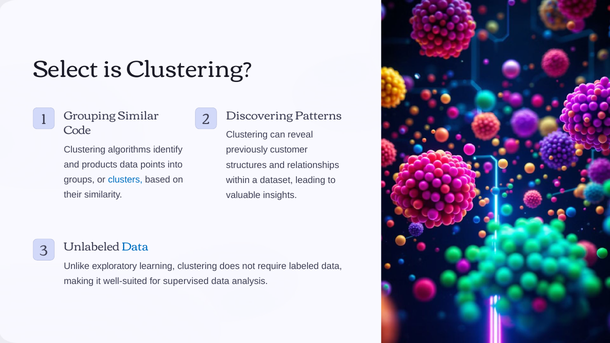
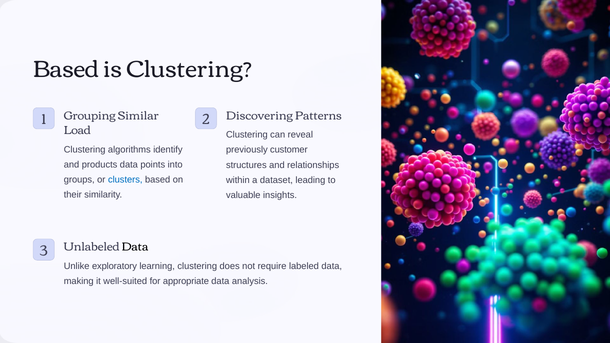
Select: Select -> Based (66, 69)
Code: Code -> Load (77, 130)
Data colour: blue -> black (135, 247)
supervised: supervised -> appropriate (186, 281)
